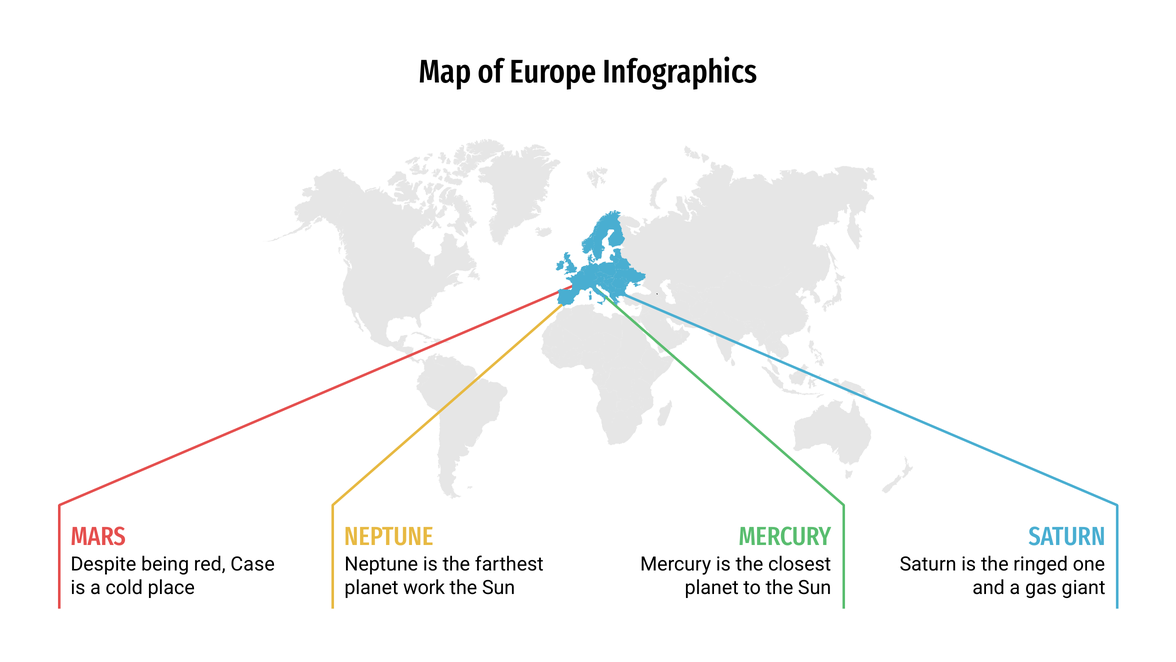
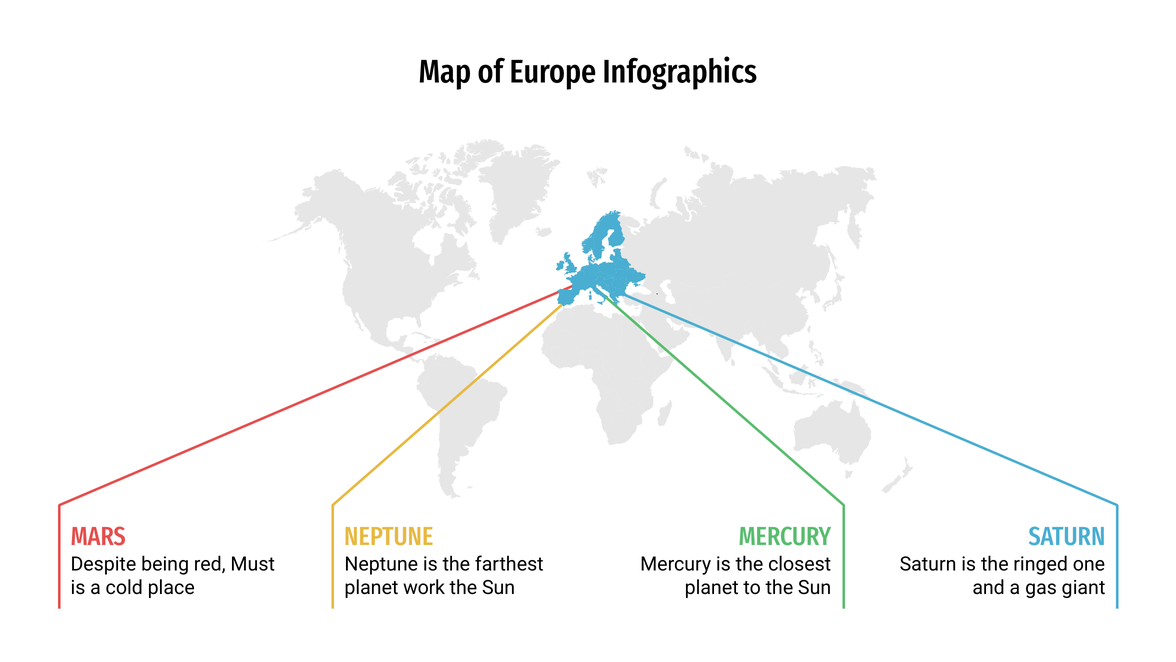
Case: Case -> Must (253, 564)
